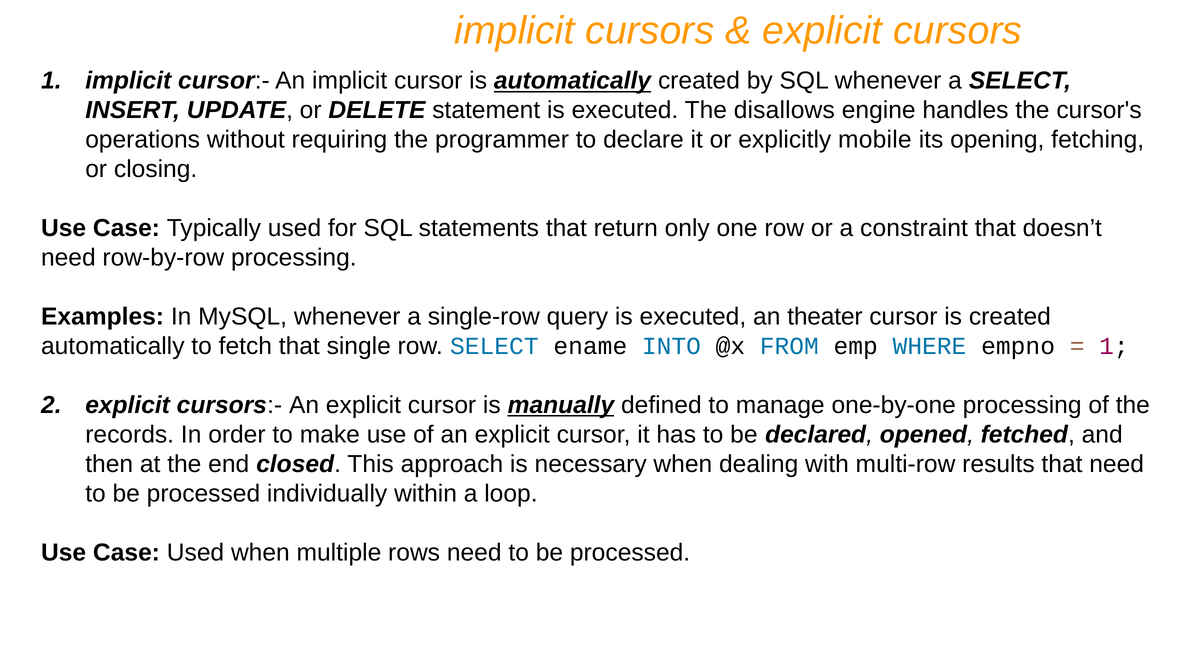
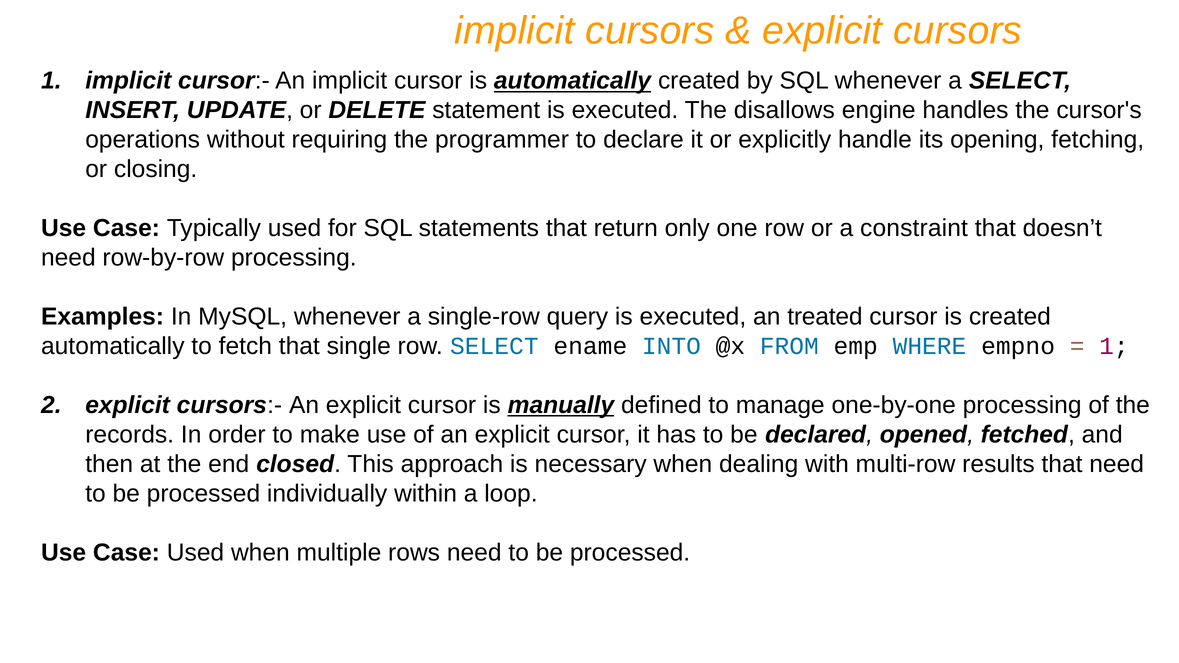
mobile: mobile -> handle (875, 140)
theater: theater -> treated (825, 317)
